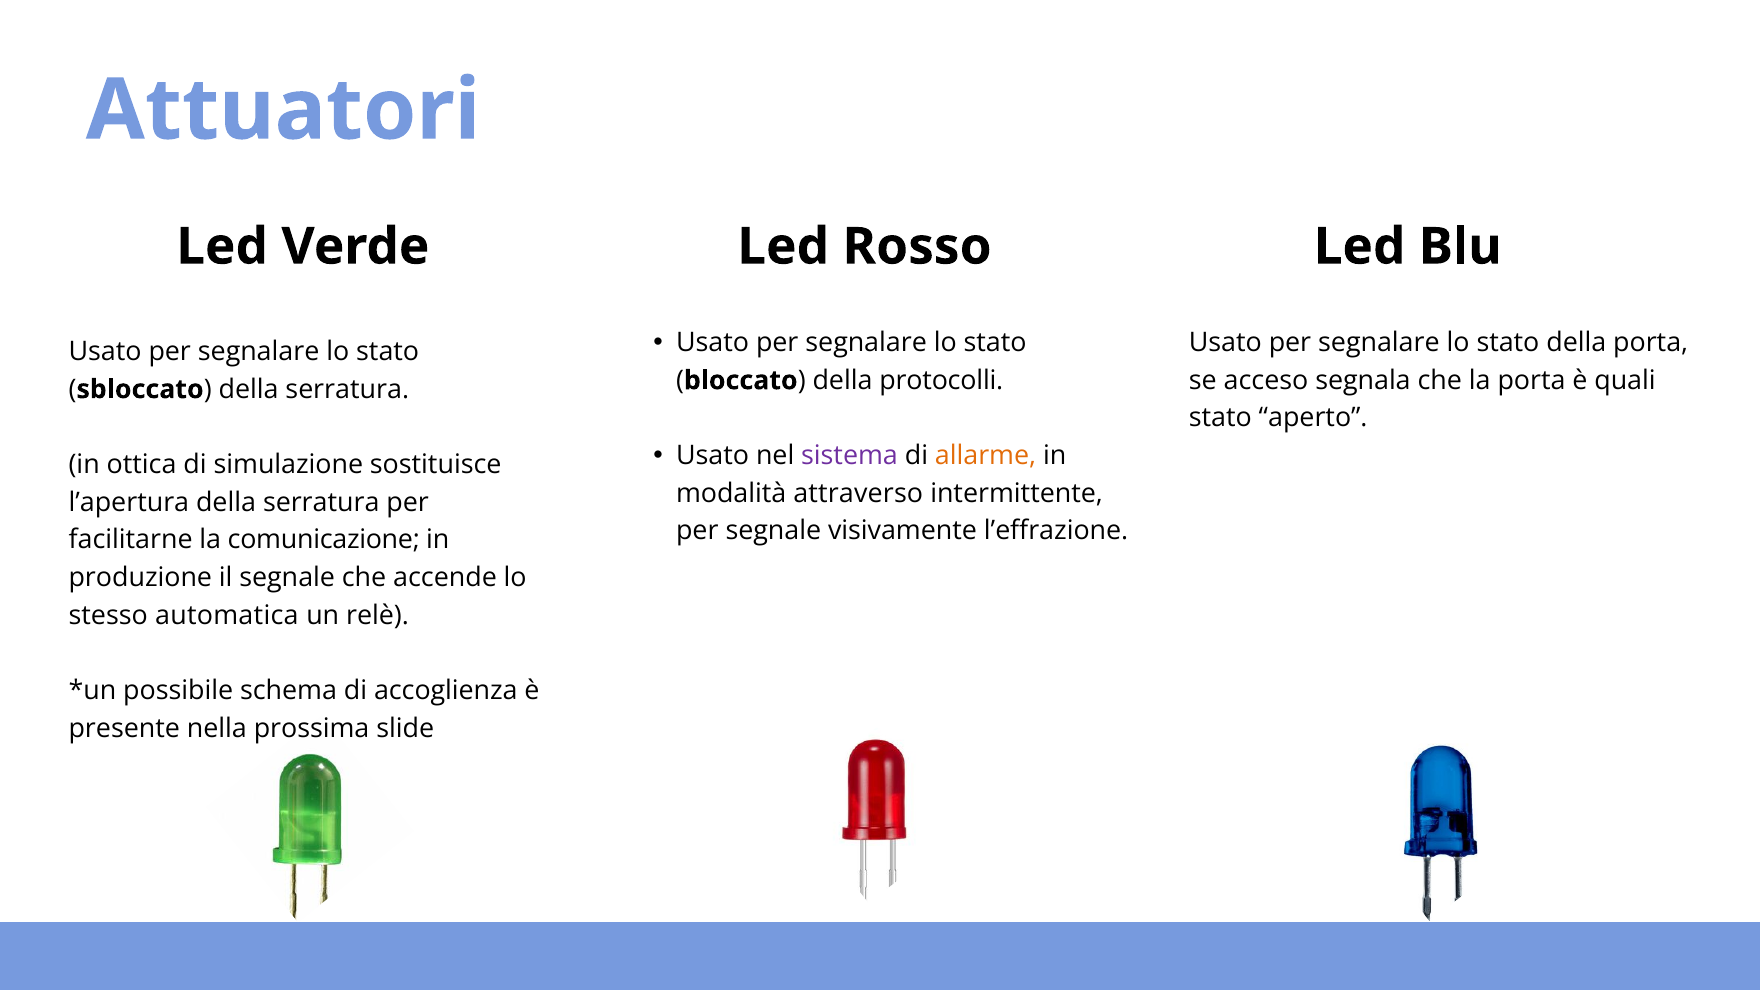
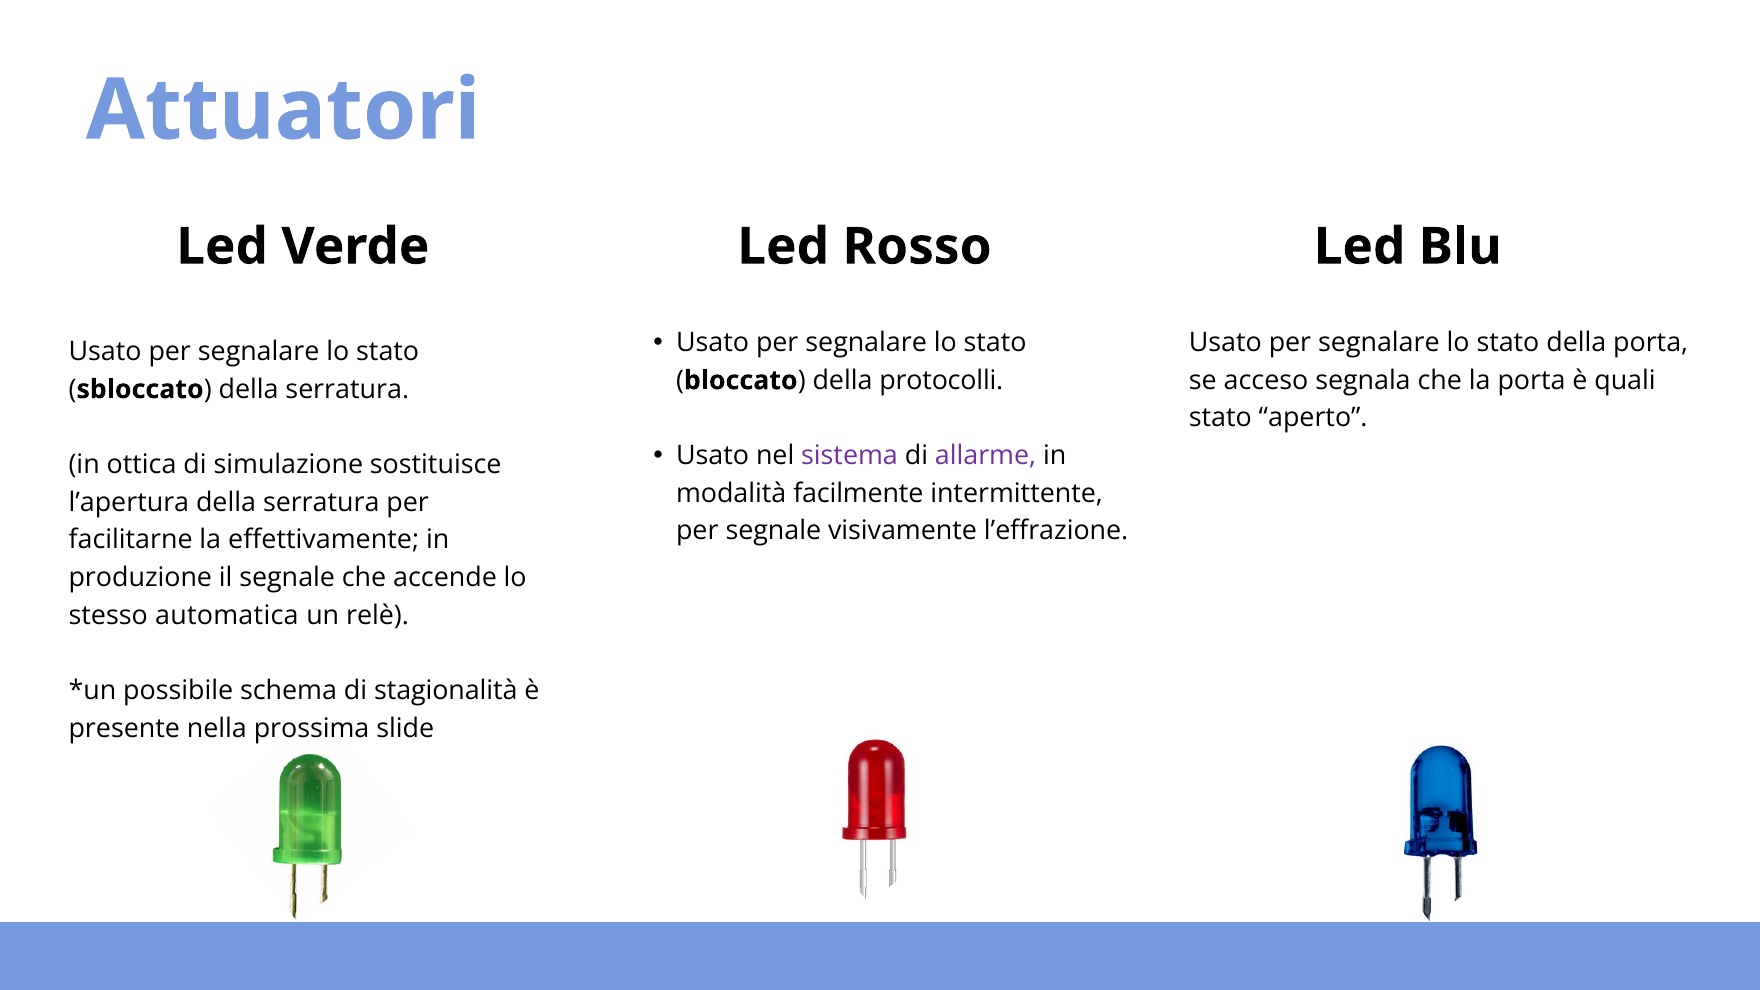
allarme colour: orange -> purple (986, 456)
attraverso: attraverso -> facilmente (858, 493)
comunicazione: comunicazione -> effettivamente (324, 540)
accoglienza: accoglienza -> stagionalità (446, 691)
